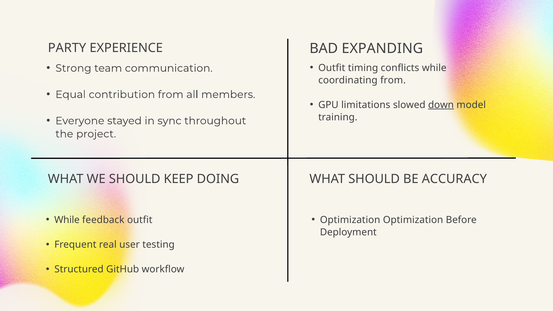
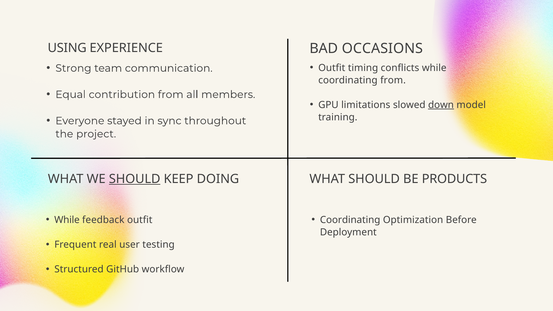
PARTY: PARTY -> USING (67, 48)
EXPANDING: EXPANDING -> OCCASIONS (382, 48)
SHOULD underline: none -> present (135, 179)
ACCURACY: ACCURACY -> PRODUCTS (454, 179)
Optimization: Optimization -> Coordinating (350, 220)
